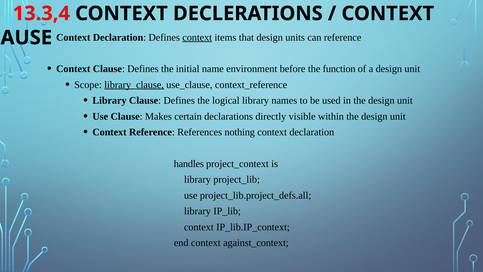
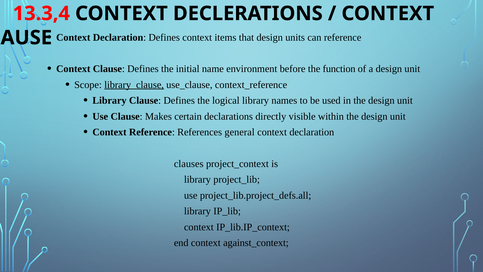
context underline: present -> none (197, 37)
nothing: nothing -> general (240, 132)
handles: handles -> clauses (189, 164)
